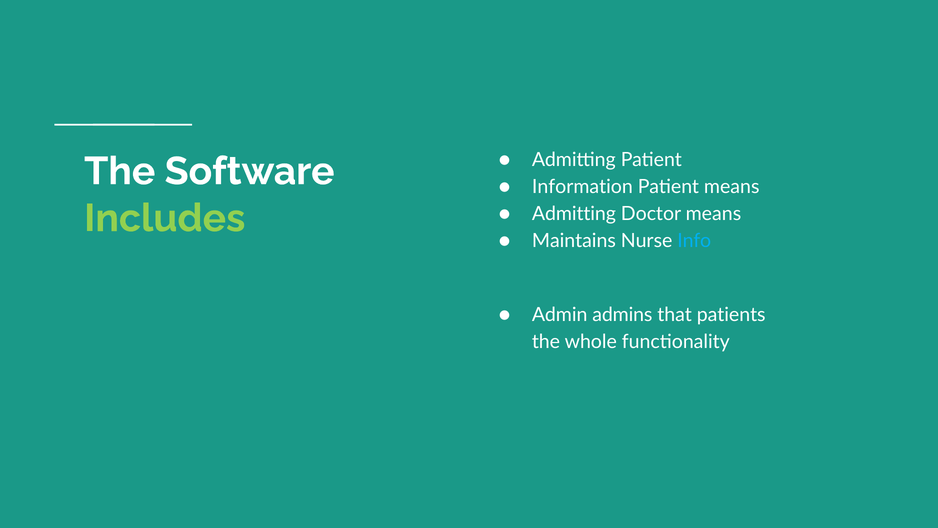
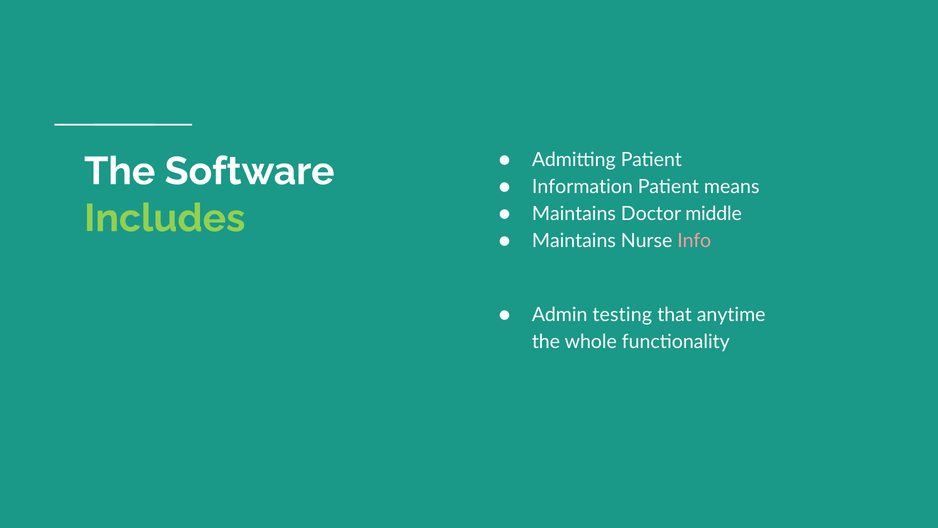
Admitting: Admitting -> Maintains (574, 214)
Doctor means: means -> middle (714, 214)
Info colour: light blue -> pink (694, 241)
admins: admins -> testing (622, 315)
patients: patients -> anytime (731, 315)
